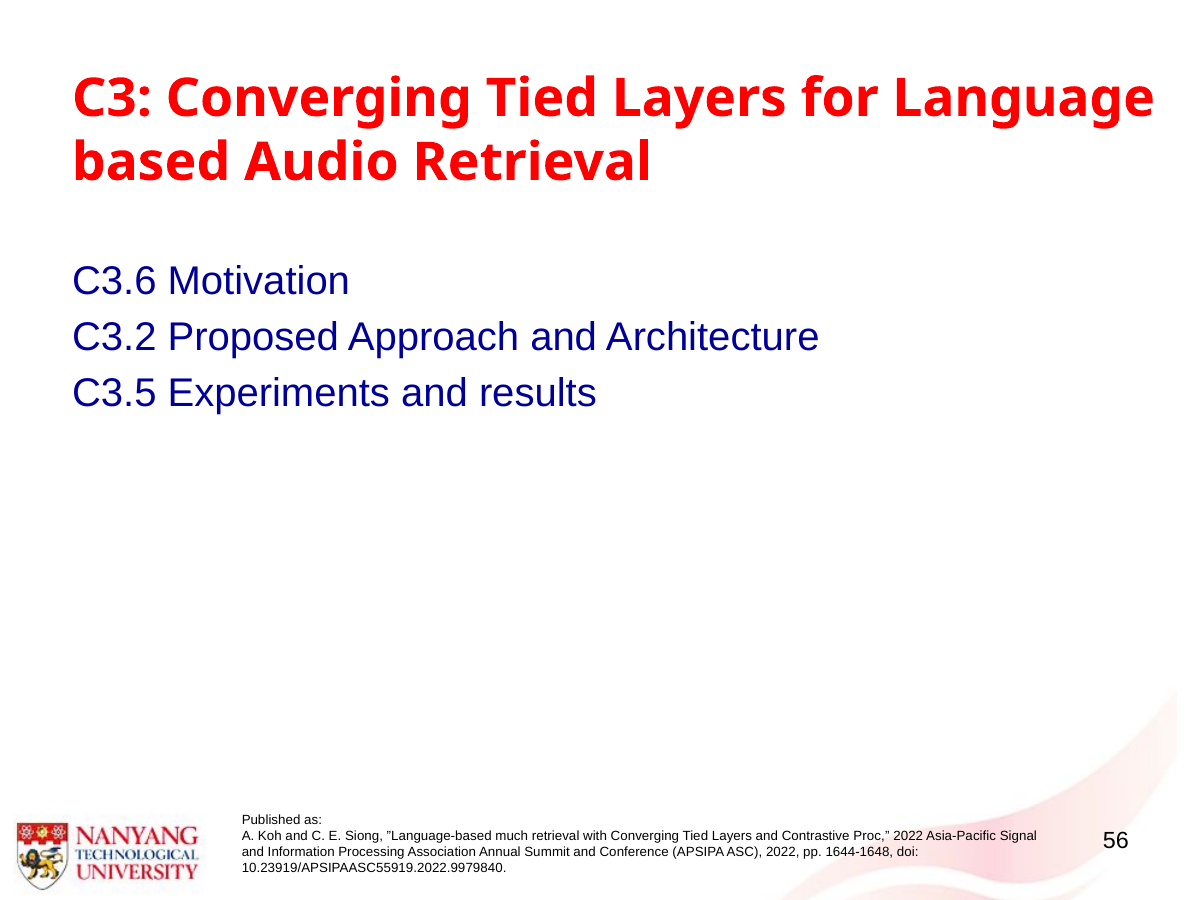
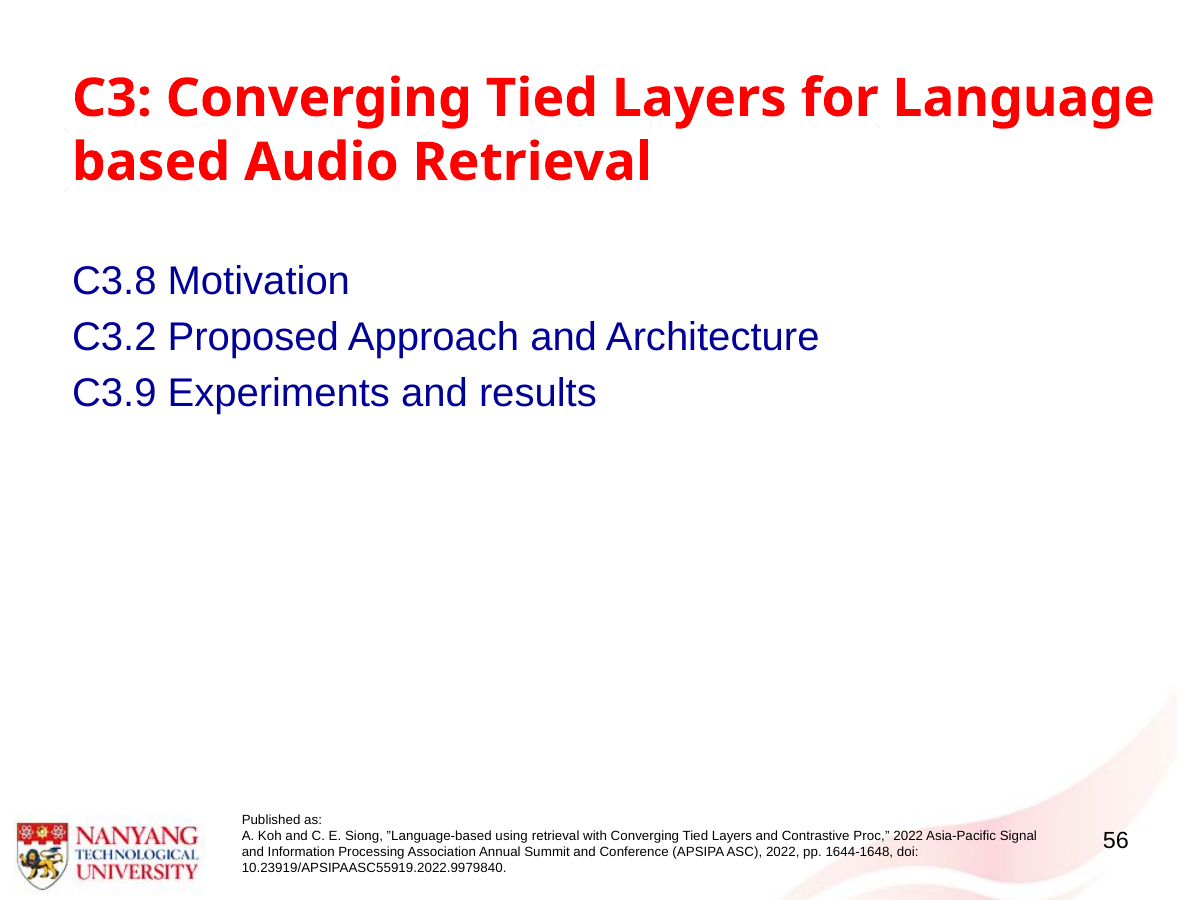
C3.6: C3.6 -> C3.8 (114, 281)
C3.5: C3.5 -> C3.9 (114, 393)
much: much -> using (512, 836)
